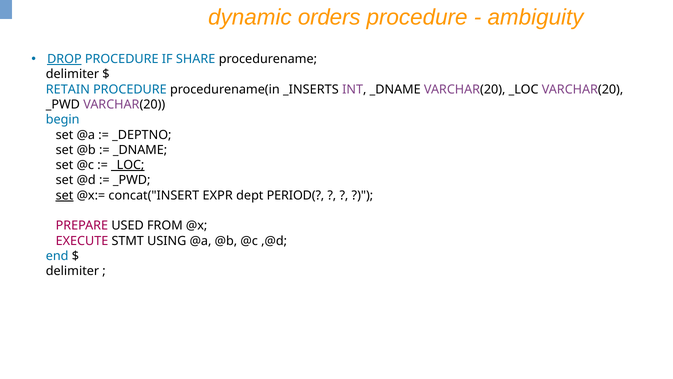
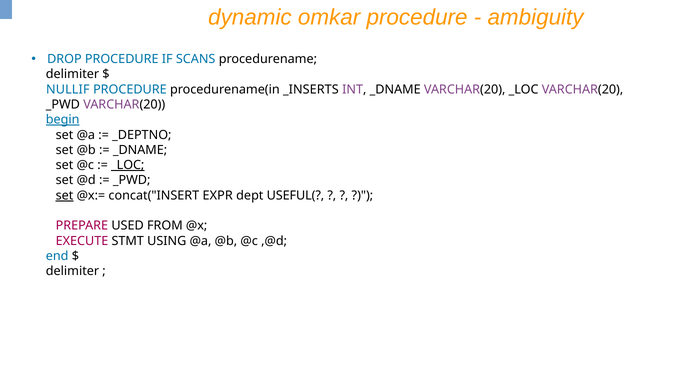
orders: orders -> omkar (329, 18)
DROP underline: present -> none (64, 59)
SHARE: SHARE -> SCANS (196, 59)
RETAIN: RETAIN -> NULLIF (68, 89)
begin underline: none -> present (63, 120)
PERIOD(: PERIOD( -> USEFUL( (295, 195)
